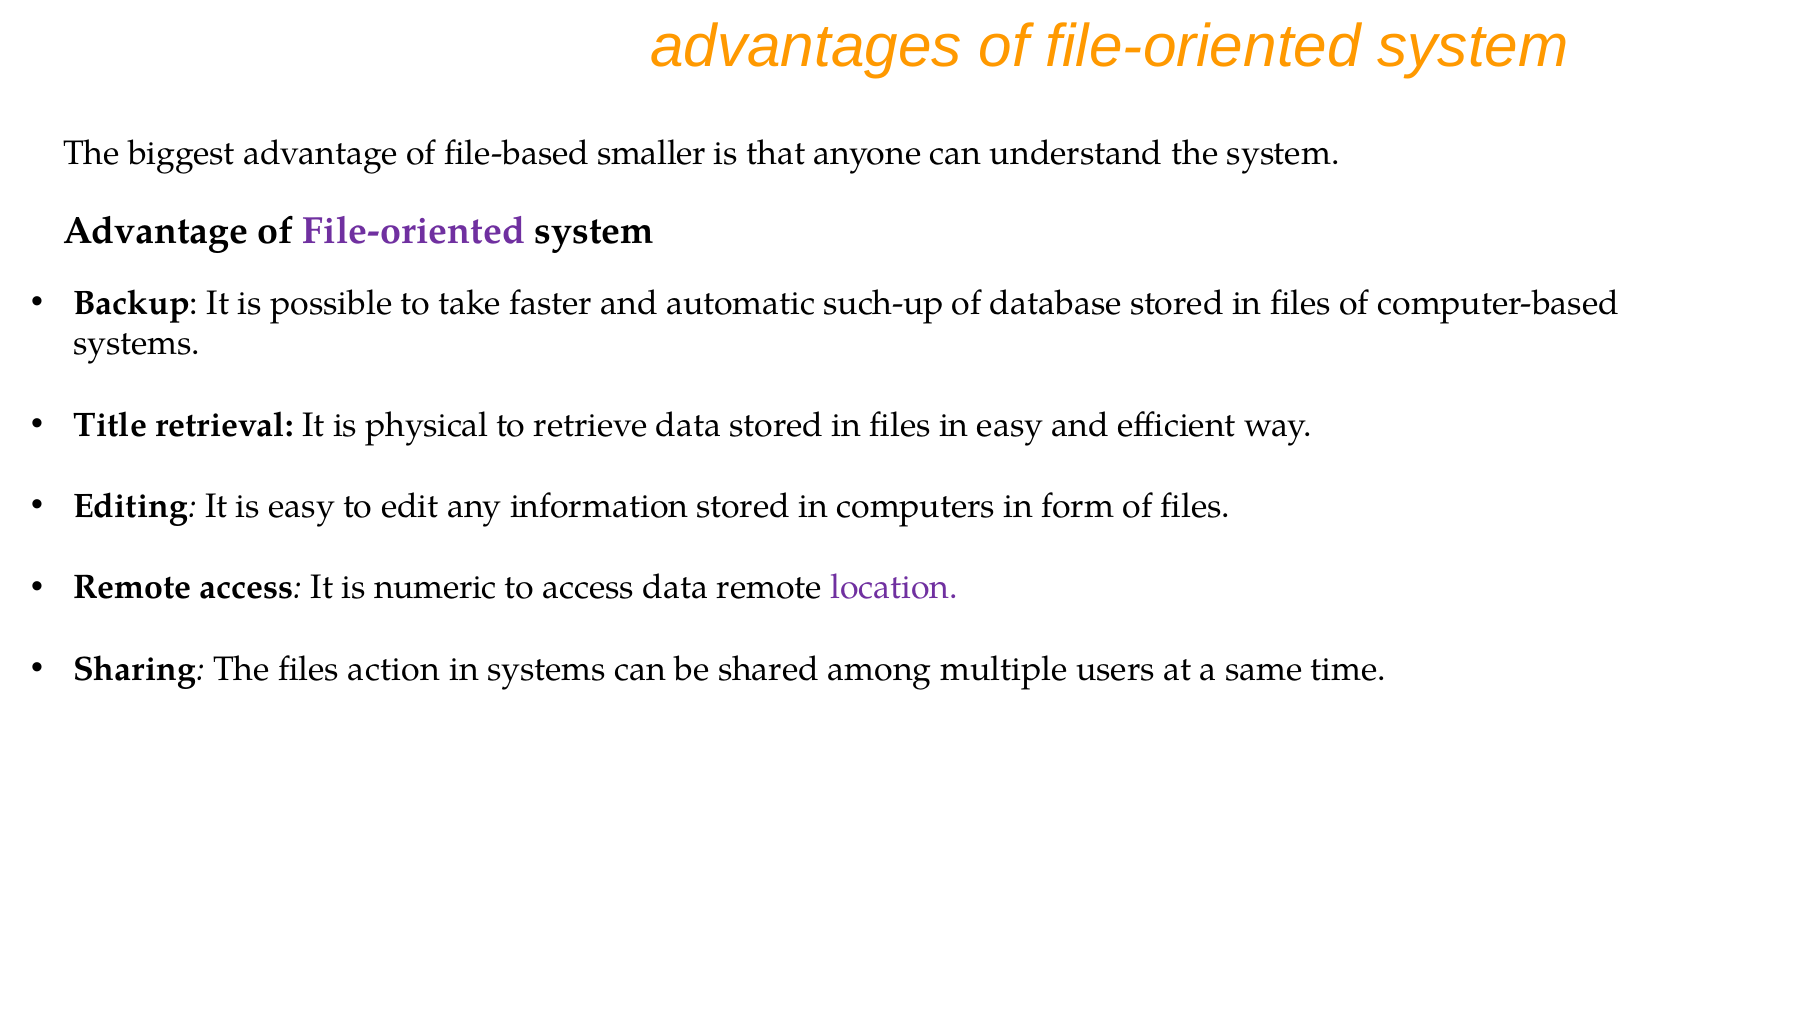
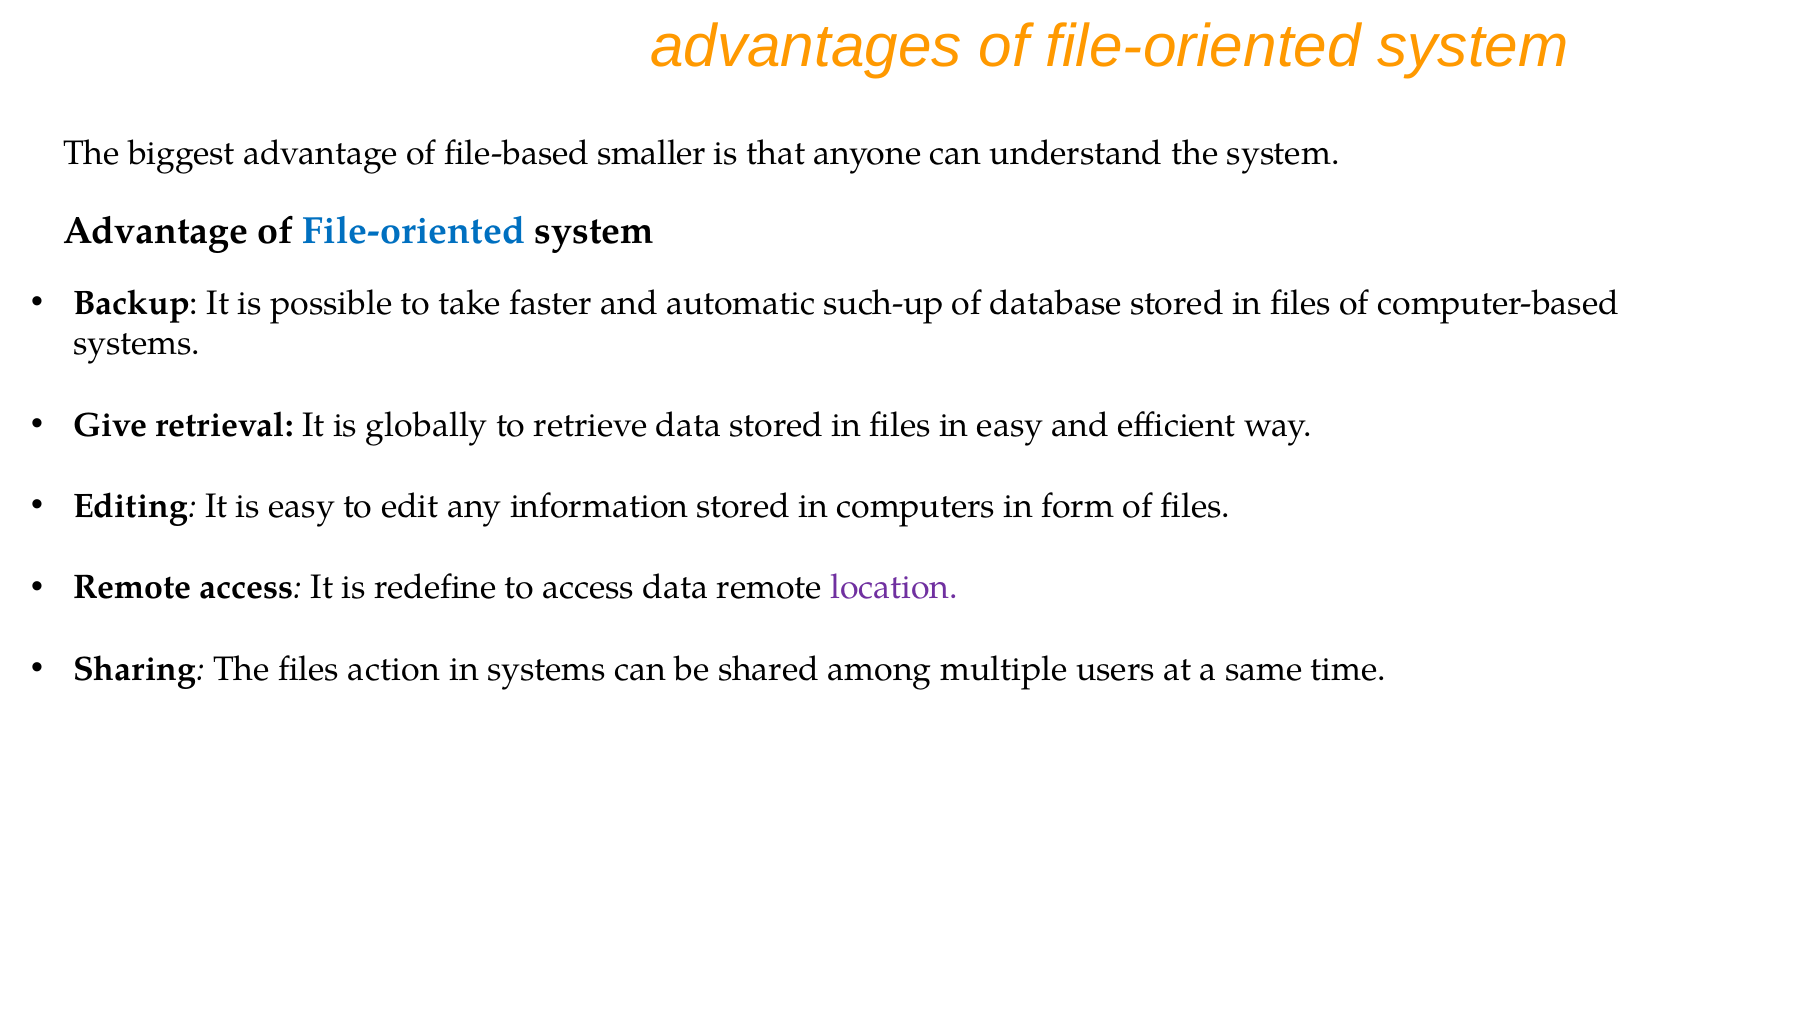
File-oriented colour: purple -> blue (414, 231)
Title: Title -> Give (110, 425)
physical: physical -> globally (427, 425)
numeric: numeric -> redefine (436, 588)
